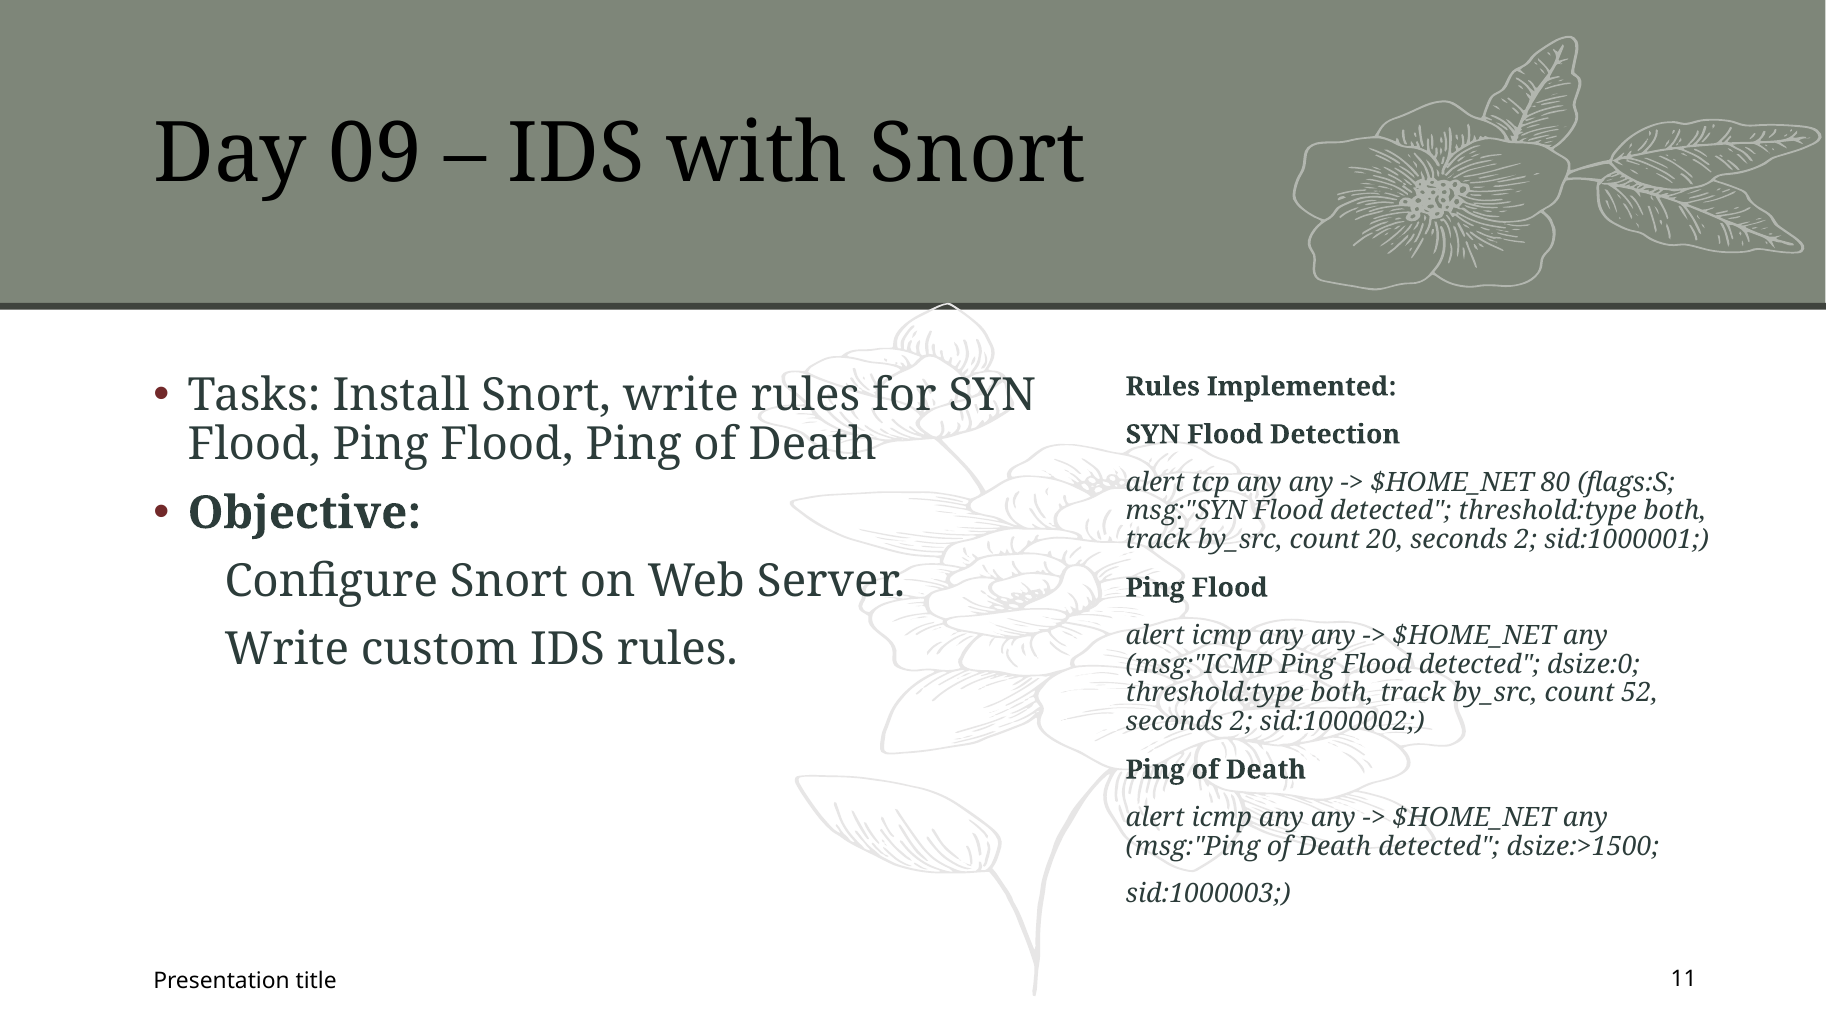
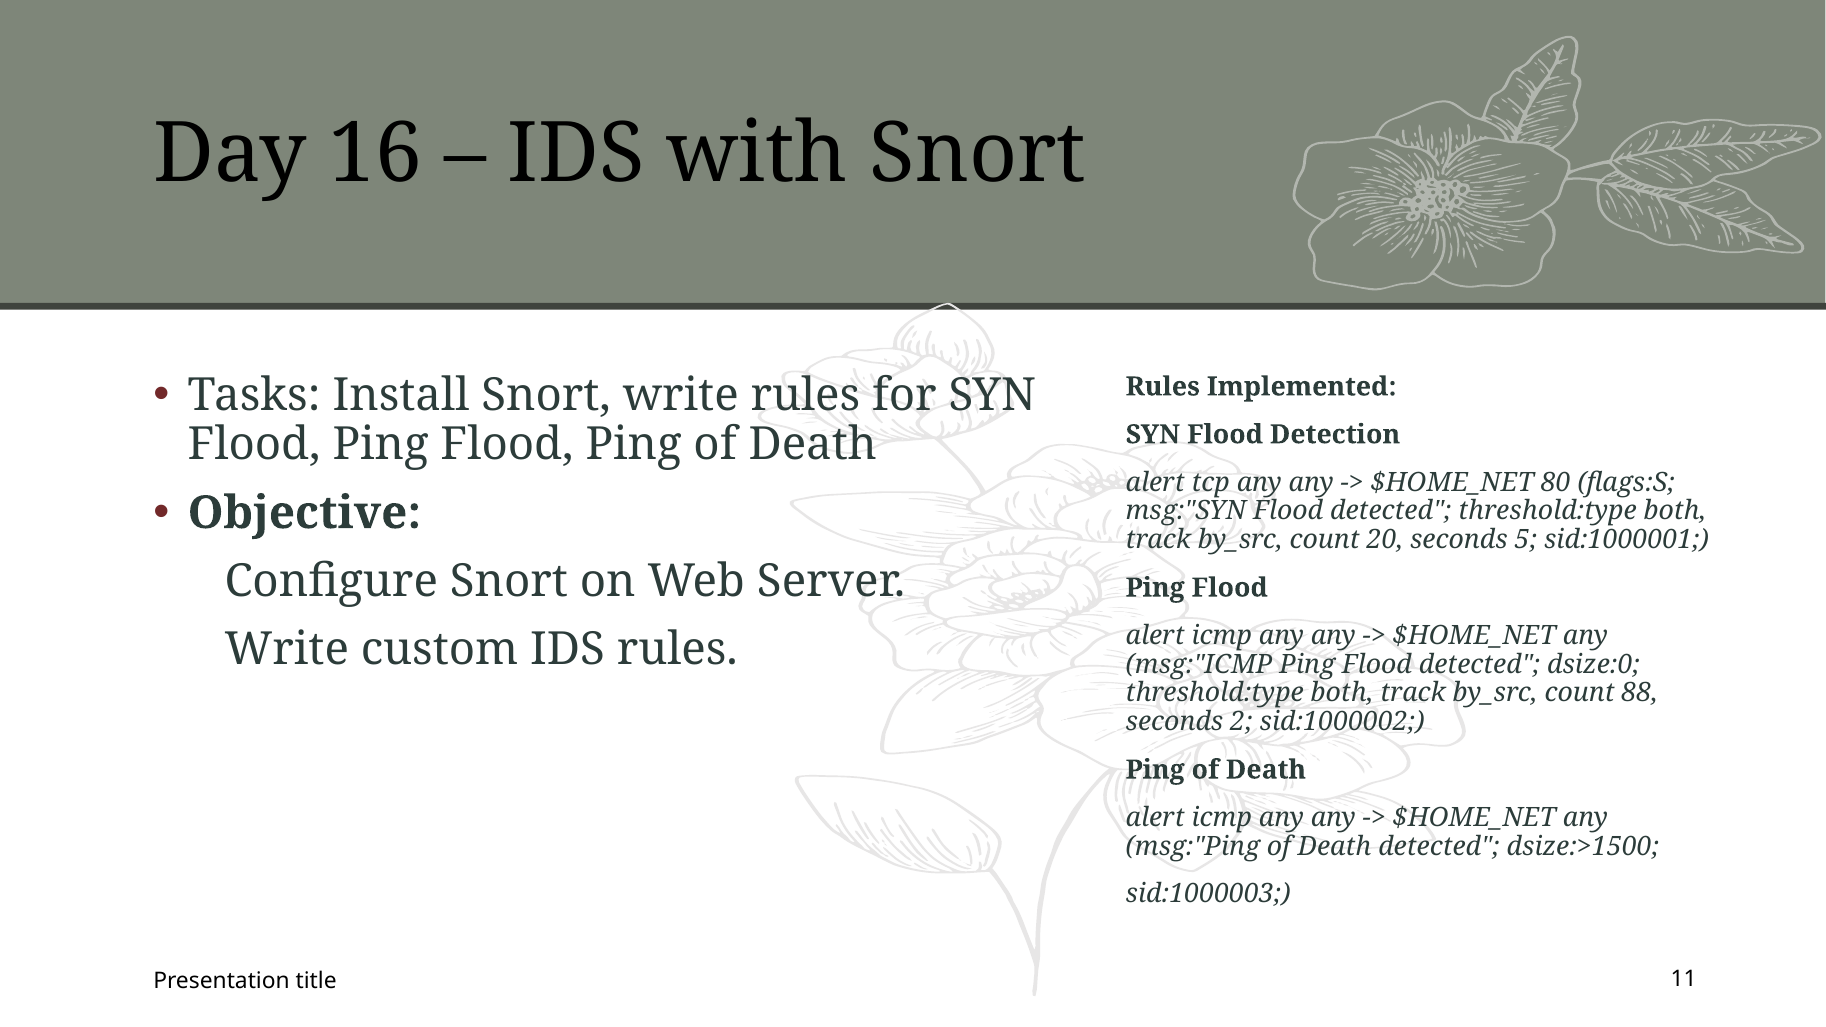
09: 09 -> 16 (375, 154)
20 seconds 2: 2 -> 5 (1526, 540)
52: 52 -> 88 (1640, 693)
